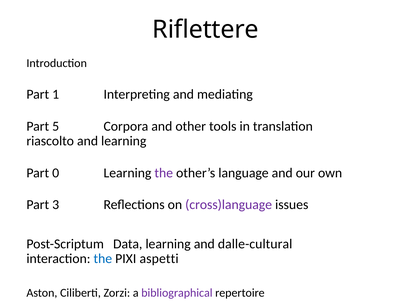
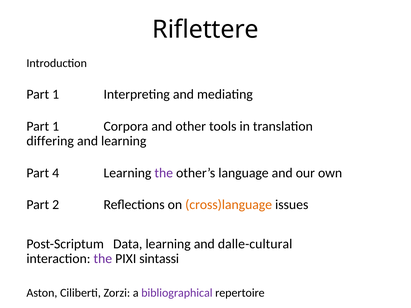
5: 5 -> 1 (56, 126)
riascolto: riascolto -> differing (50, 141)
0: 0 -> 4 (56, 173)
3: 3 -> 2 (56, 205)
cross)language colour: purple -> orange (229, 205)
the colour: blue -> purple (103, 259)
aspetti: aspetti -> sintassi (159, 259)
